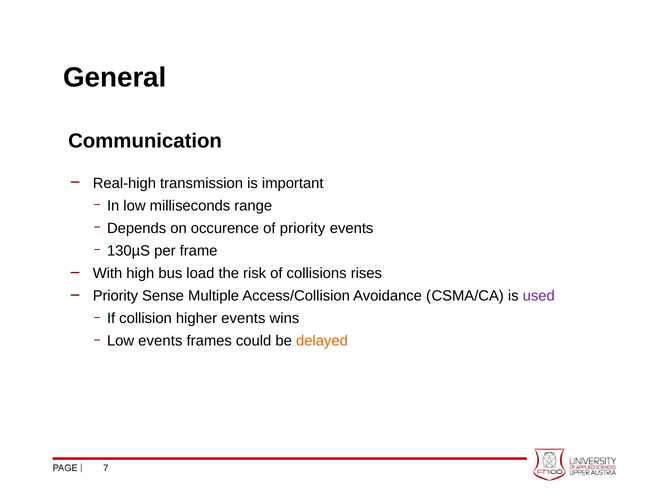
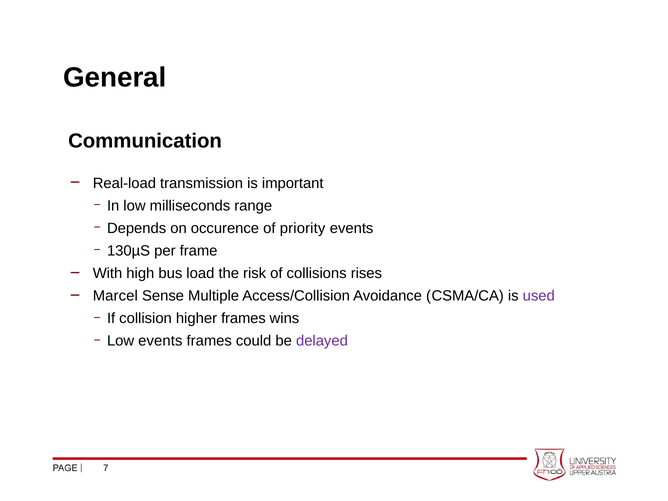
Real-high: Real-high -> Real-load (124, 183)
Priority: Priority -> Marcel (115, 296)
higher events: events -> frames (243, 319)
delayed colour: orange -> purple (322, 341)
